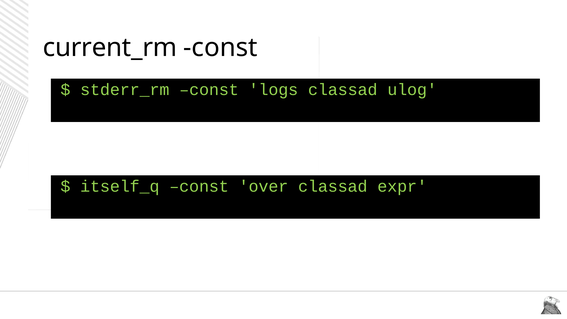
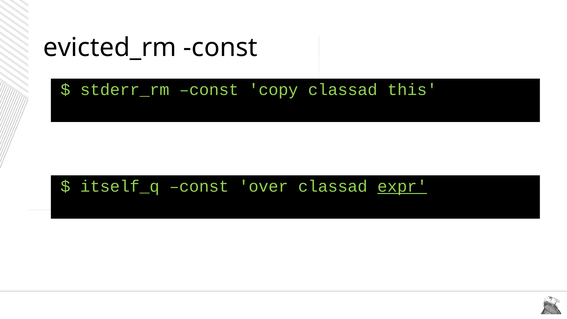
current_rm: current_rm -> evicted_rm (110, 48)
logs: logs -> copy (273, 90)
ulog: ulog -> this (412, 90)
expr underline: none -> present (402, 186)
